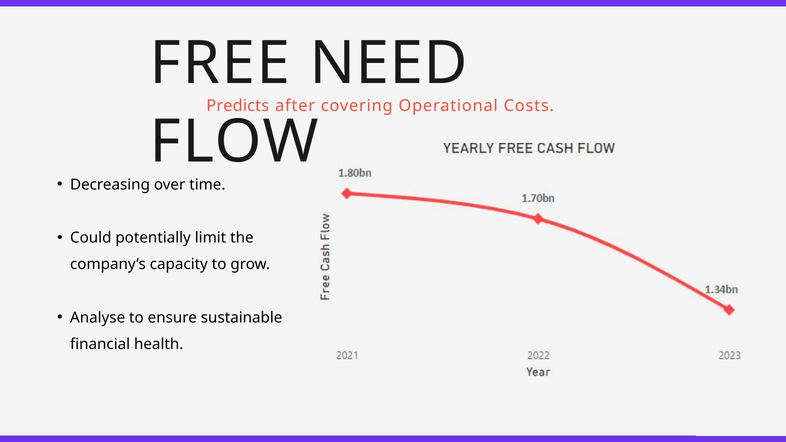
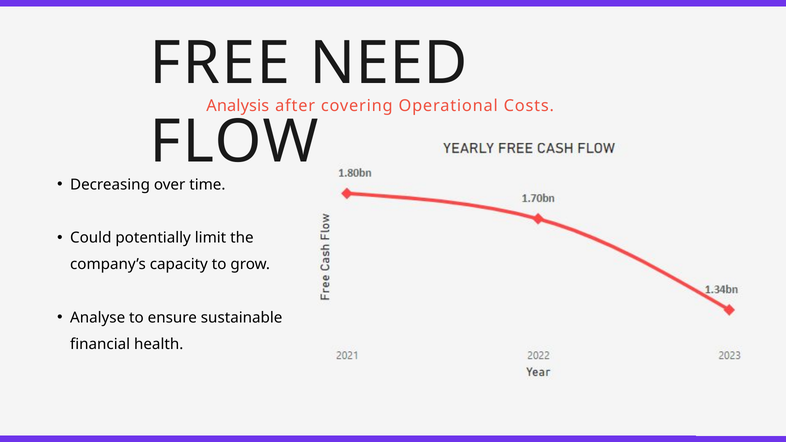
Predicts: Predicts -> Analysis (238, 106)
